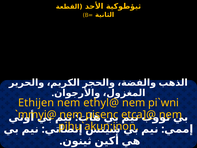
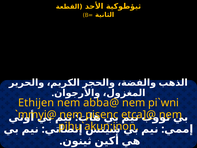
ethyl@: ethyl@ -> abba@ (101, 103)
